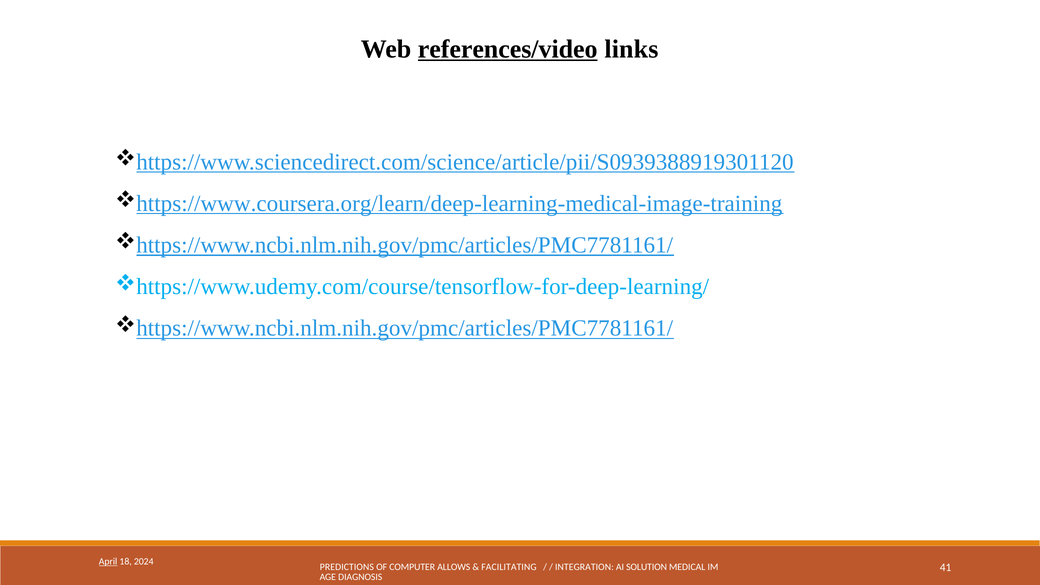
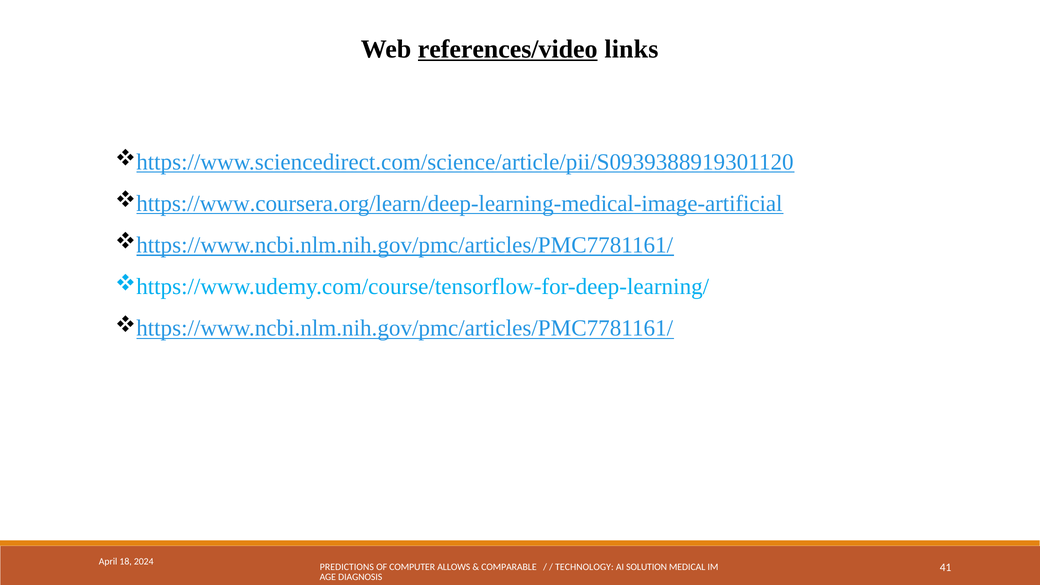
https://www.coursera.org/learn/deep-learning-medical-image-training: https://www.coursera.org/learn/deep-learning-medical-image-training -> https://www.coursera.org/learn/deep-learning-medical-image-artificial (459, 203)
April underline: present -> none (108, 561)
FACILITATING: FACILITATING -> COMPARABLE (509, 567)
INTEGRATION: INTEGRATION -> TECHNOLOGY (584, 567)
